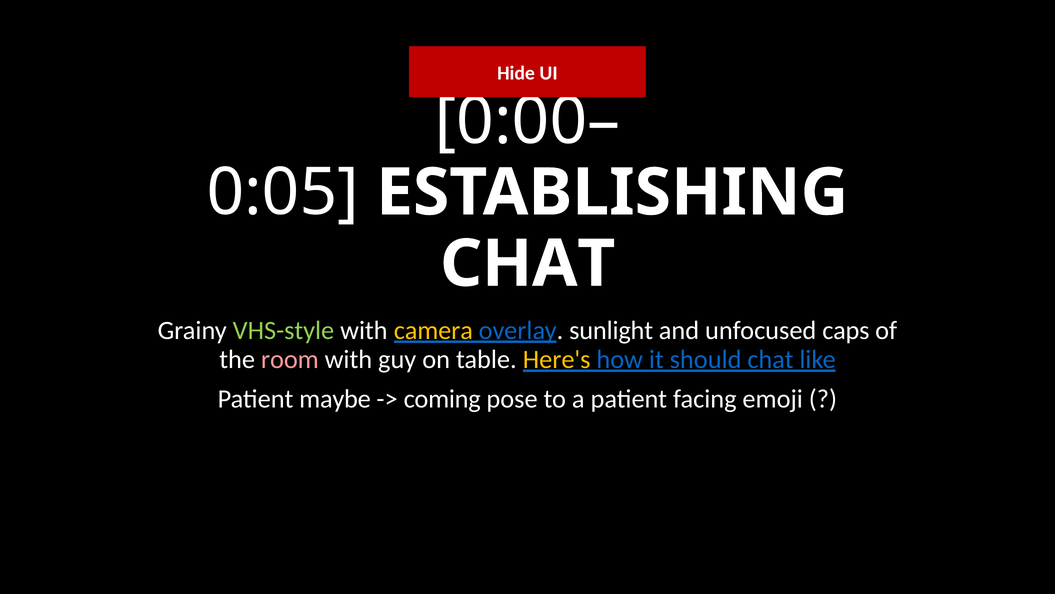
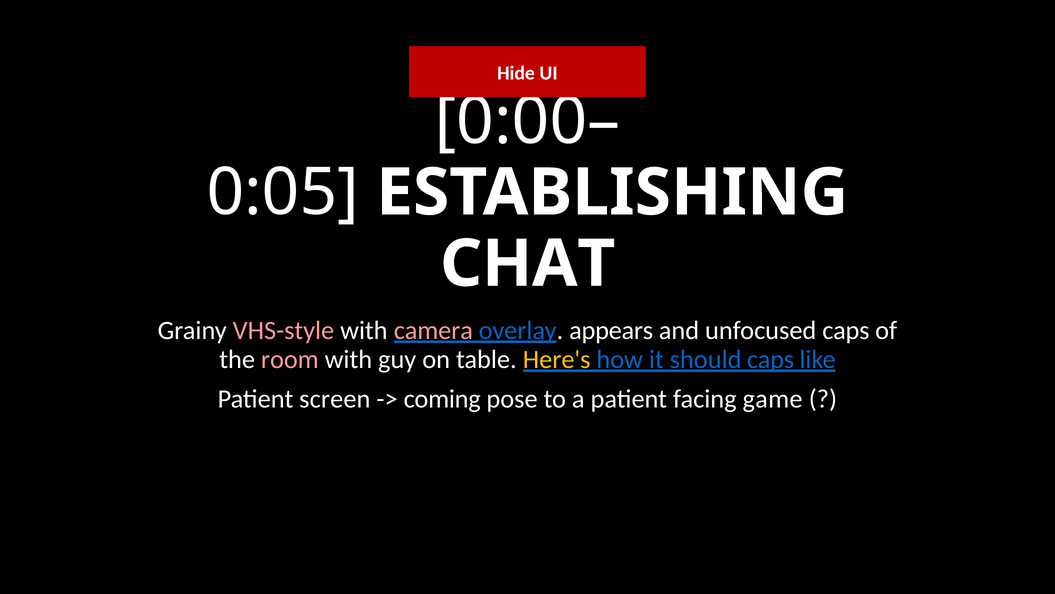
VHS-style colour: light green -> pink (283, 330)
camera colour: yellow -> pink (433, 330)
sunlight: sunlight -> appears (611, 330)
should chat: chat -> caps (771, 359)
maybe: maybe -> screen (335, 399)
emoji: emoji -> game (773, 399)
